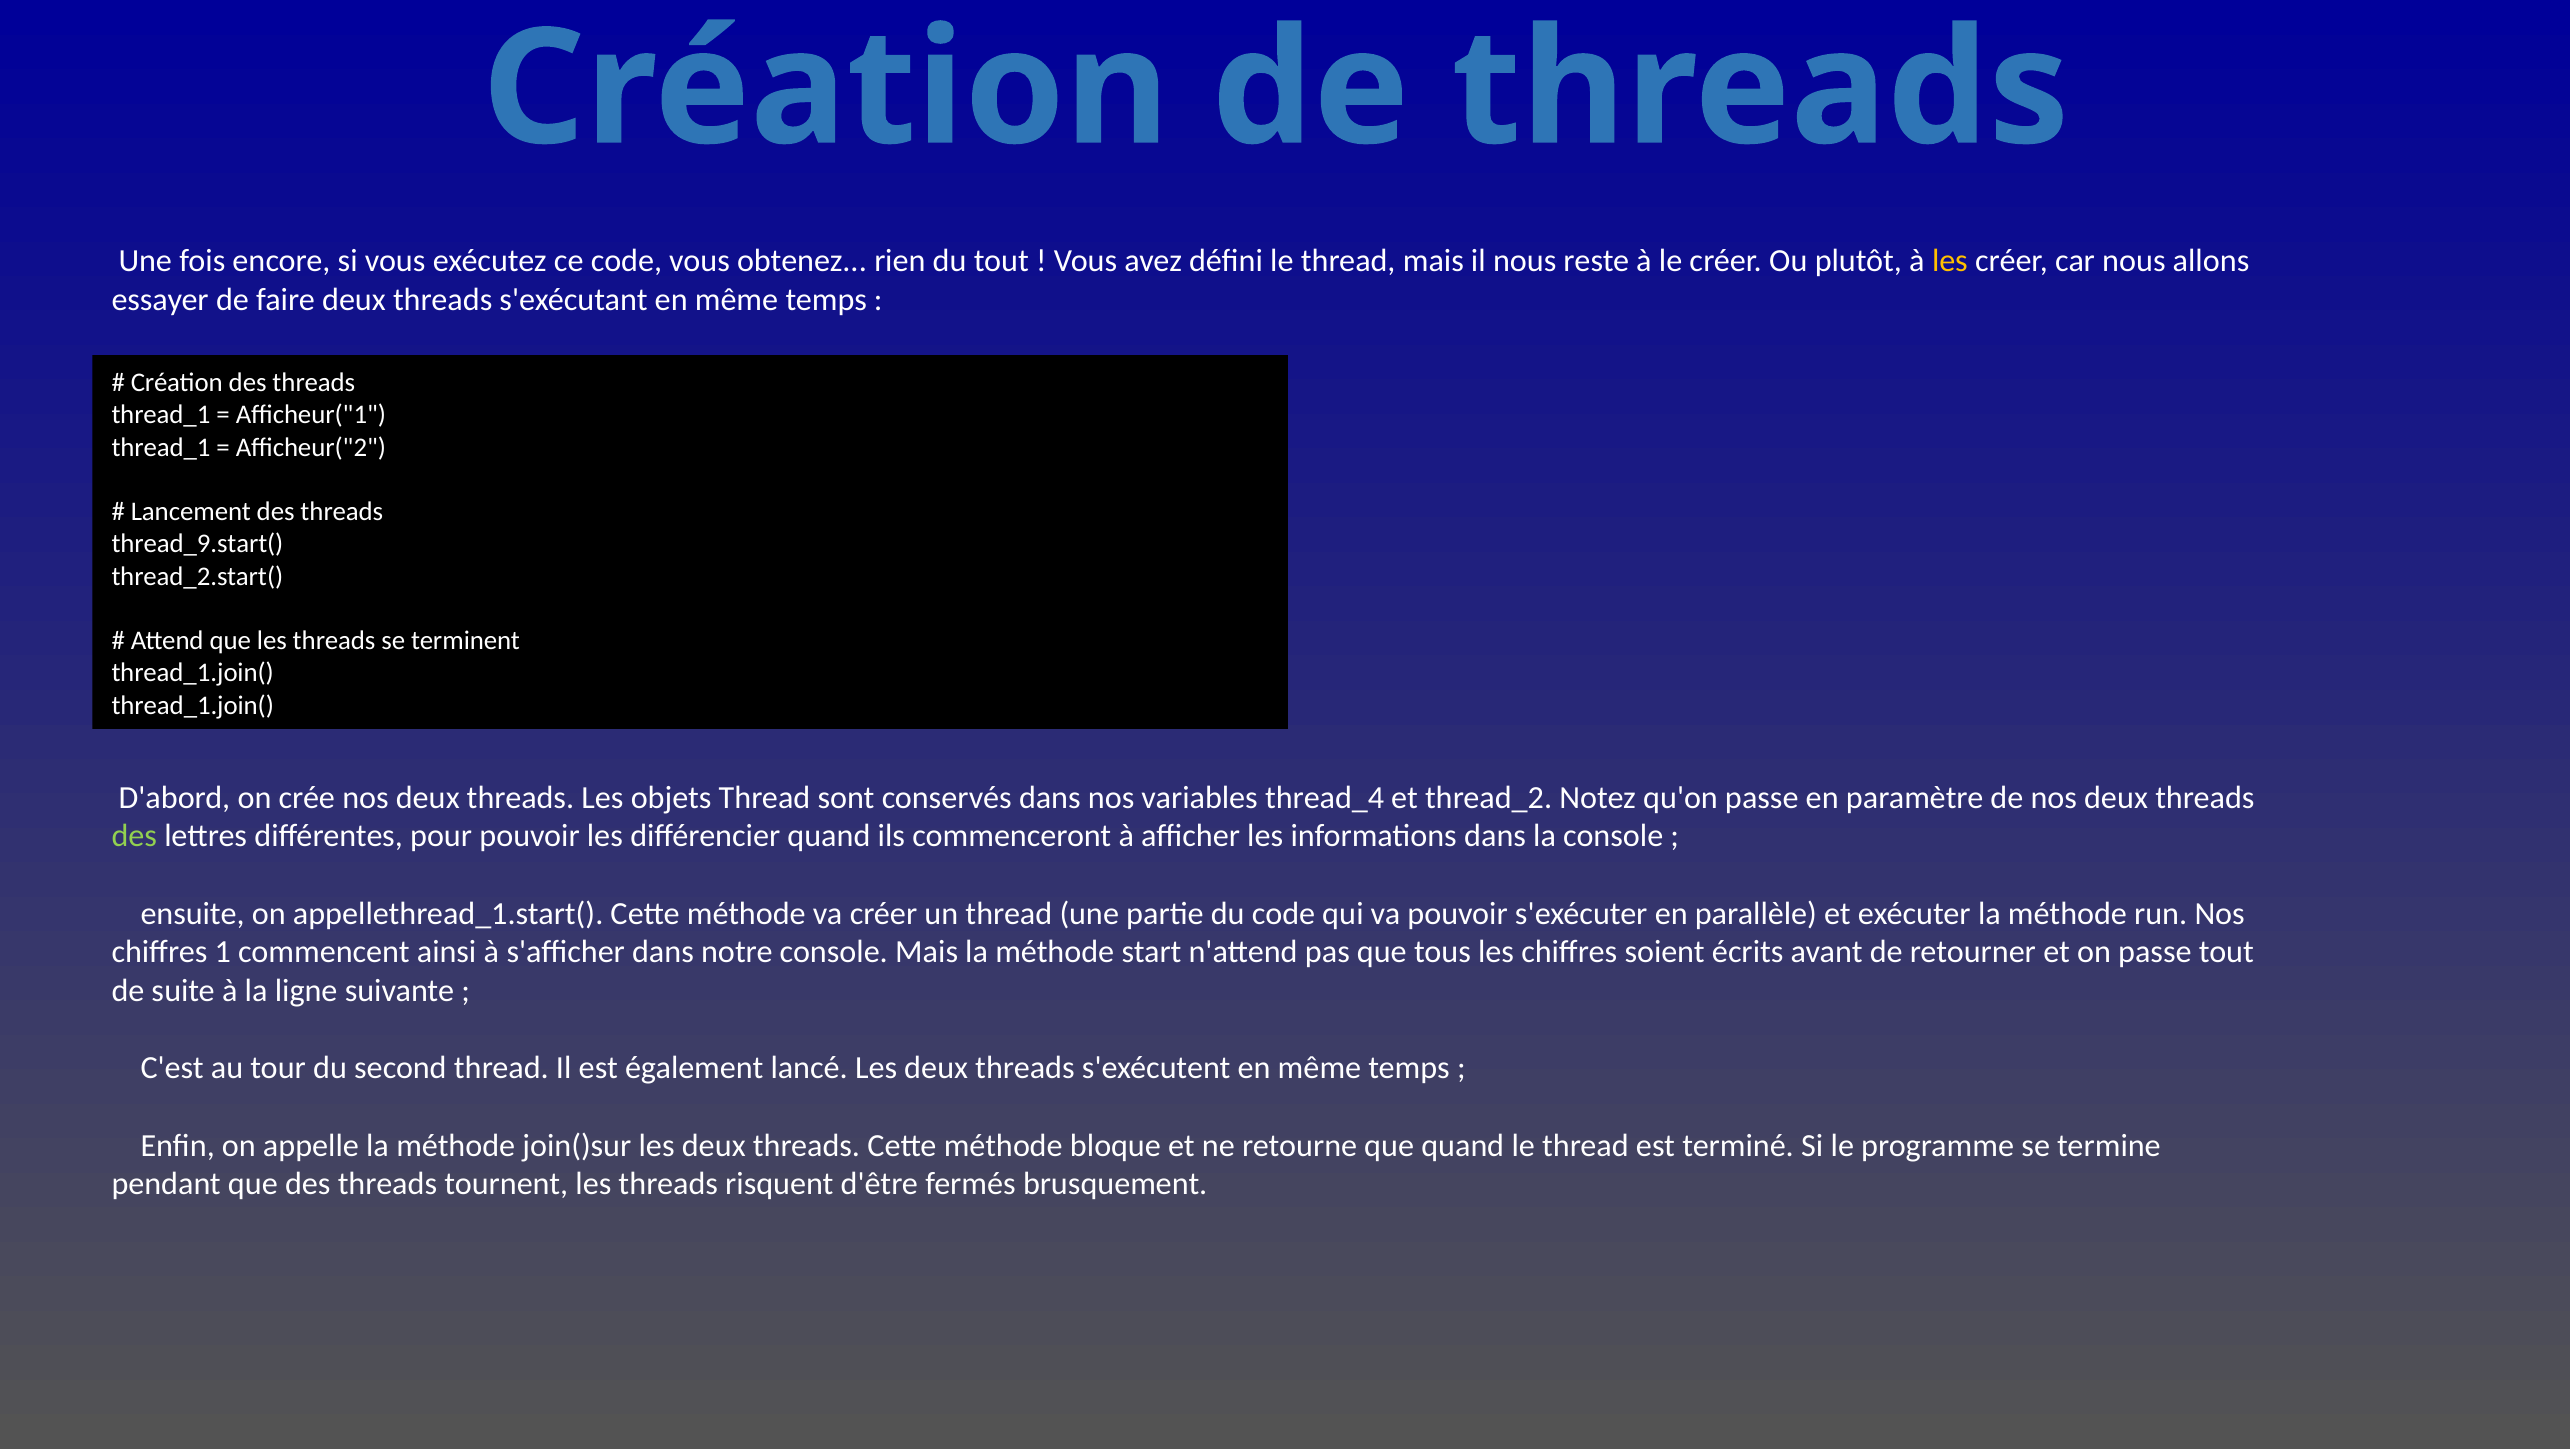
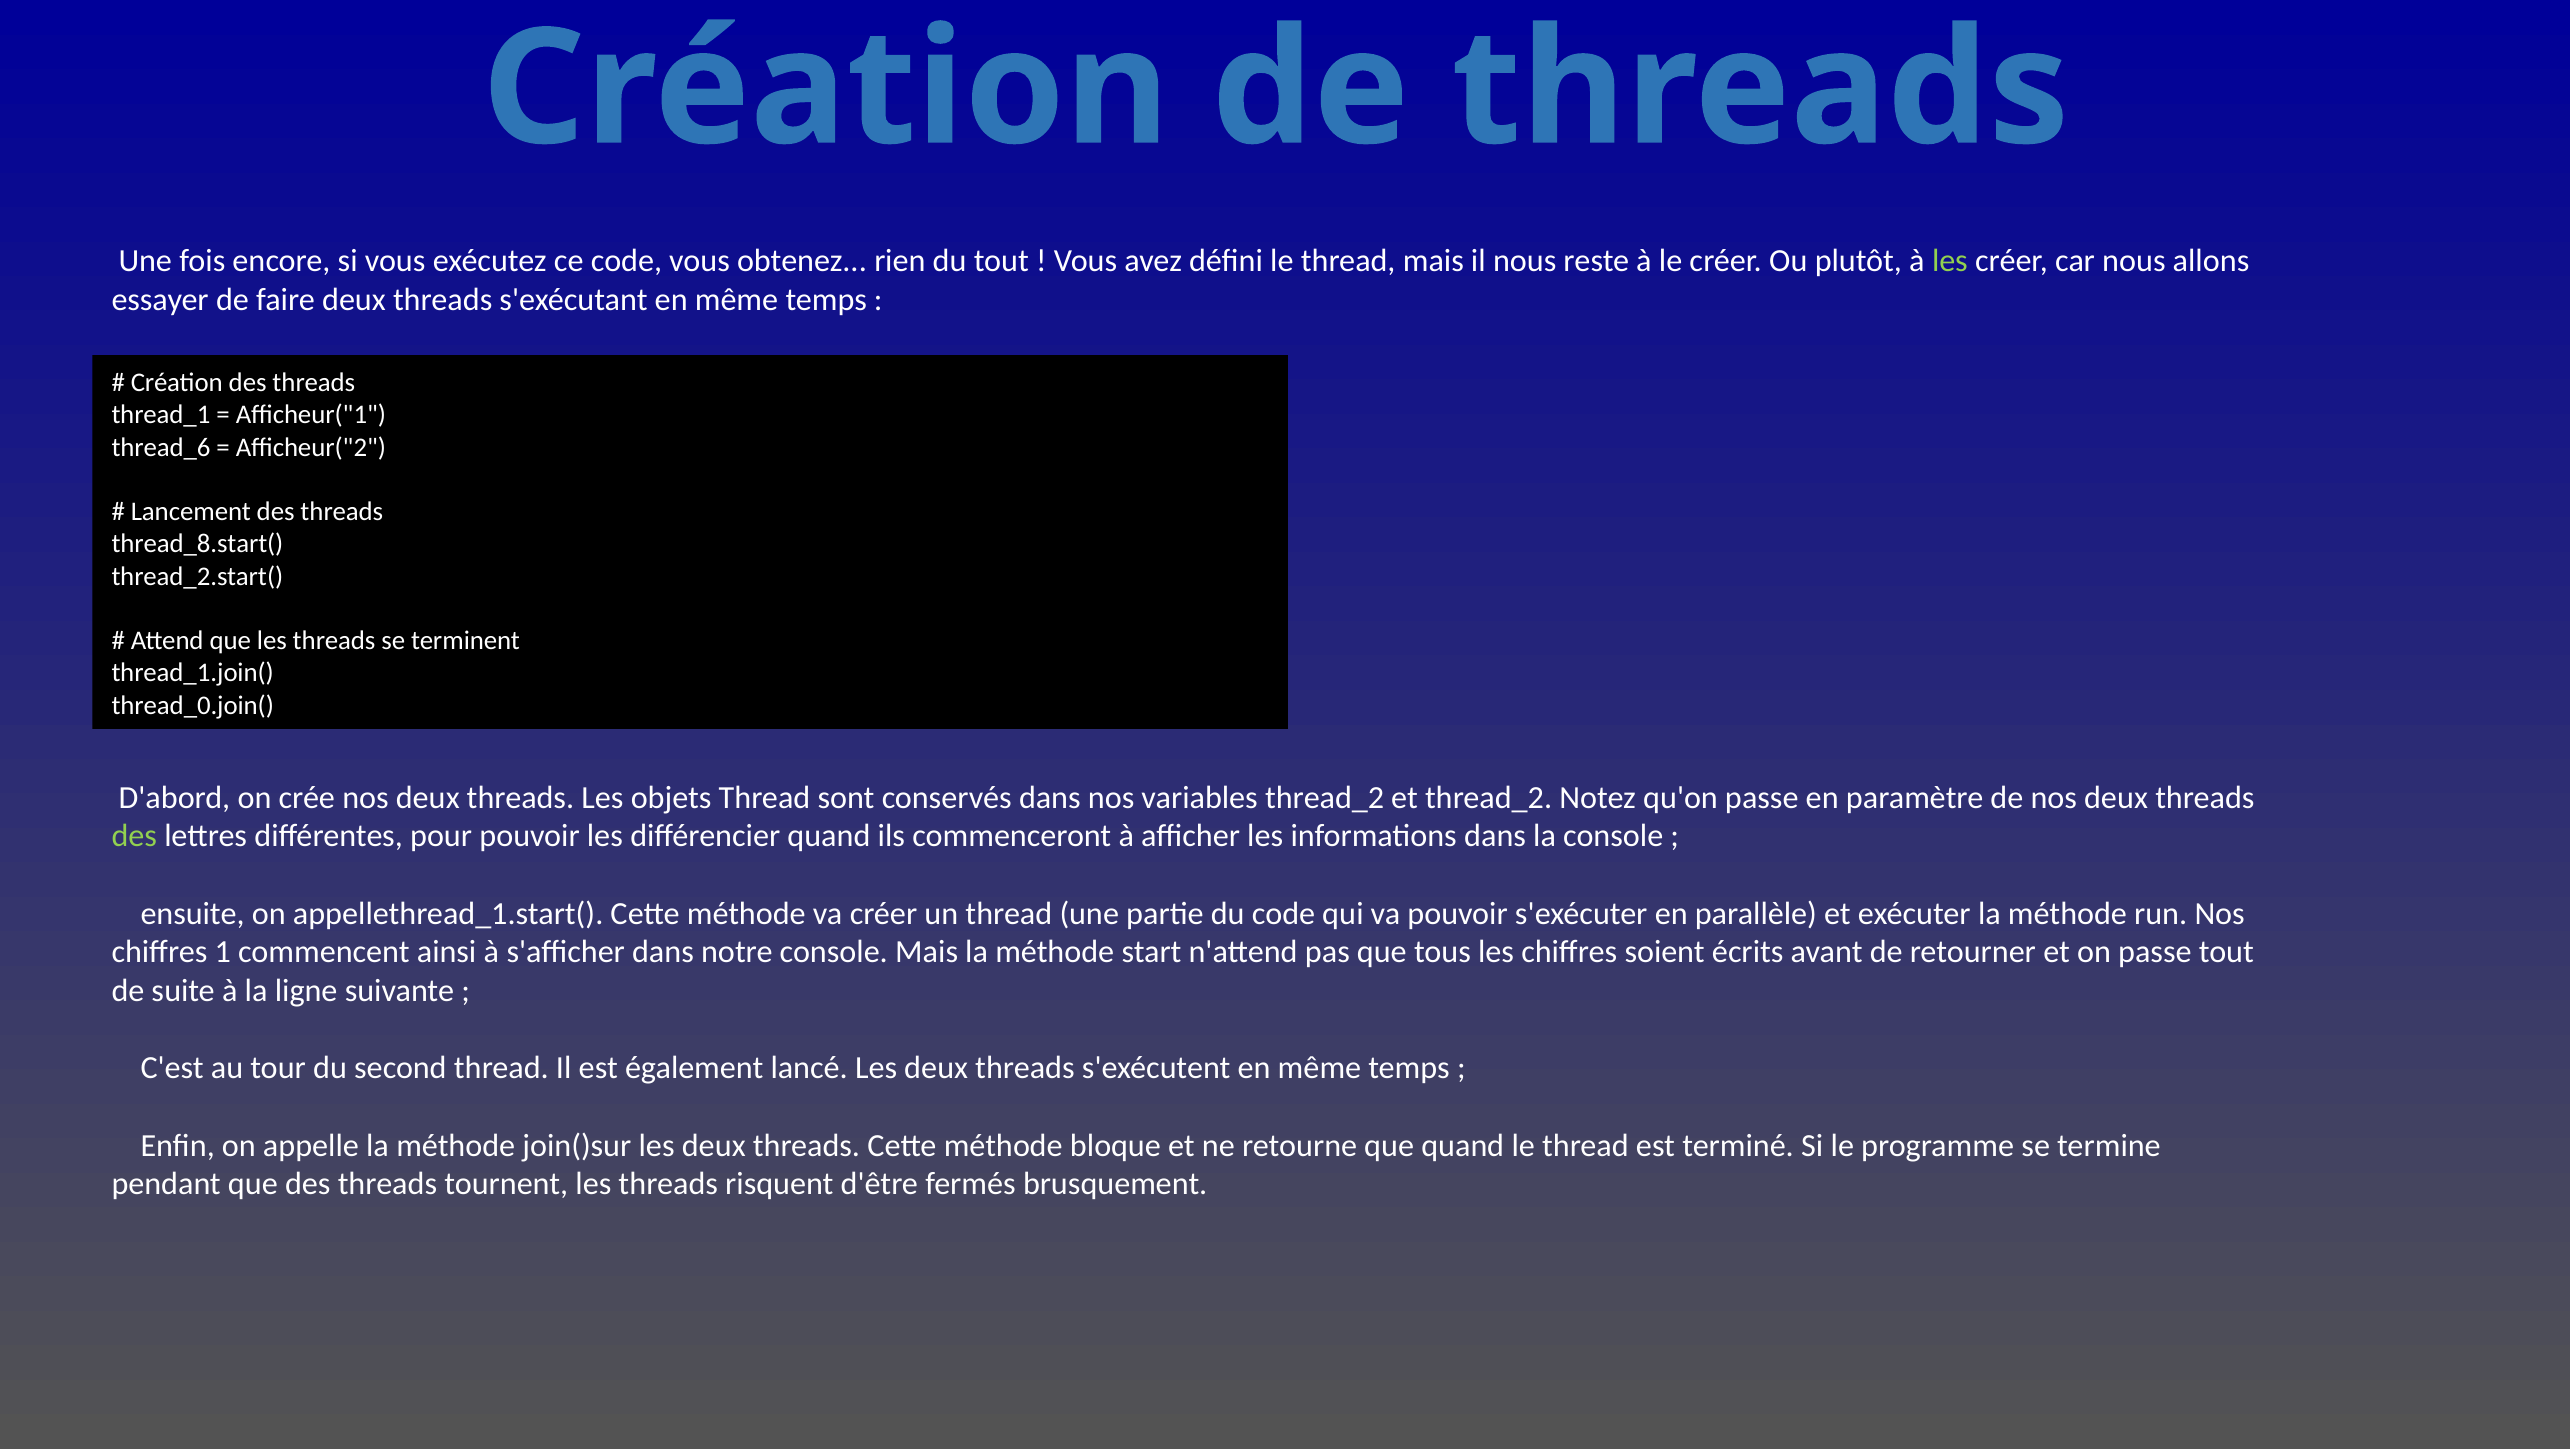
les colour: yellow -> light green (1950, 261)
thread_1: thread_1 -> thread_6 (161, 447)
thread_9.start(: thread_9.start( -> thread_8.start( (197, 544)
thread_1.join(: thread_1.join( -> thread_0.join( (193, 705)
variables thread_4: thread_4 -> thread_2 (1325, 798)
